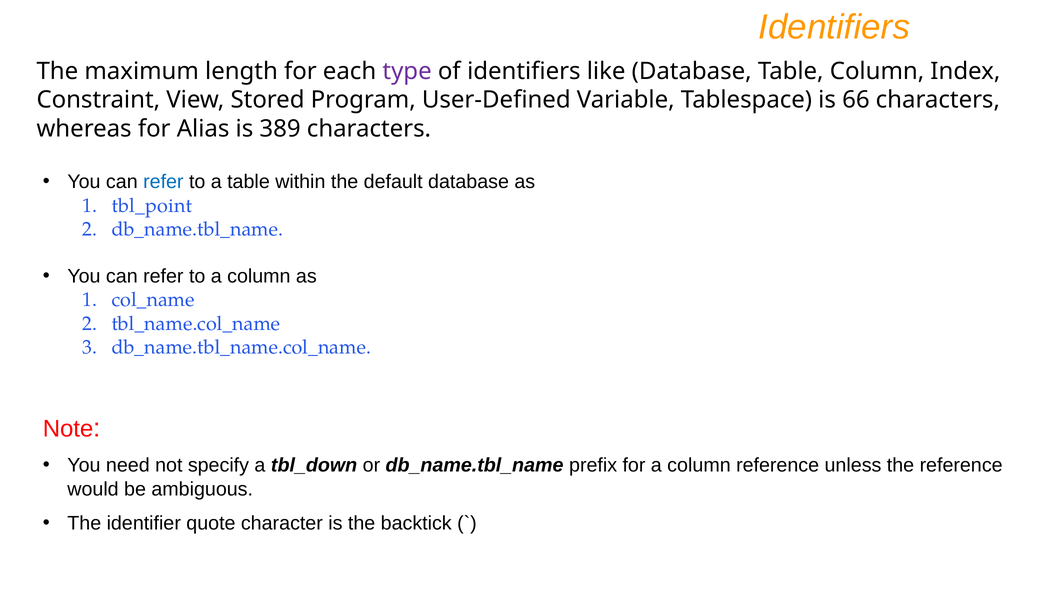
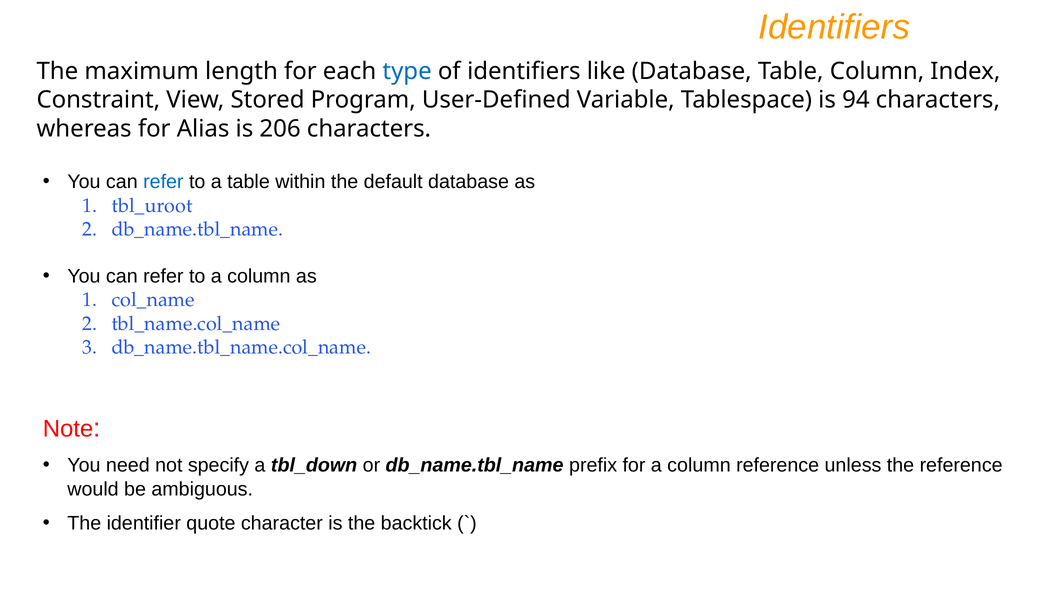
type colour: purple -> blue (407, 71)
66: 66 -> 94 (856, 100)
389: 389 -> 206 (280, 129)
tbl_point: tbl_point -> tbl_uroot (152, 206)
